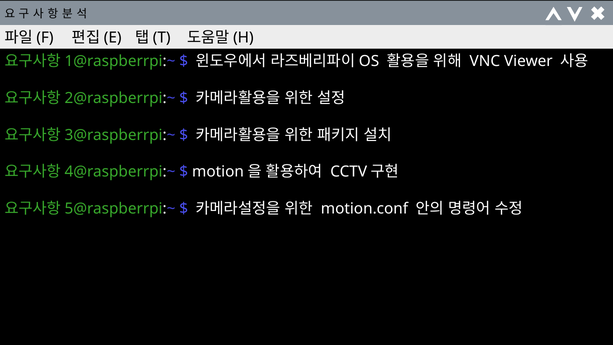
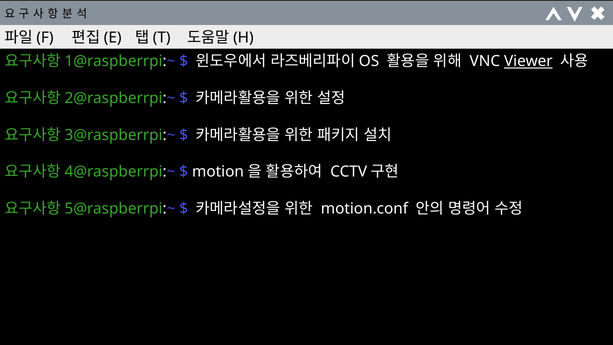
Viewer underline: none -> present (528, 61)
